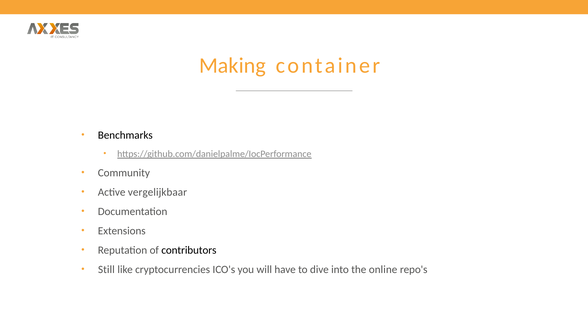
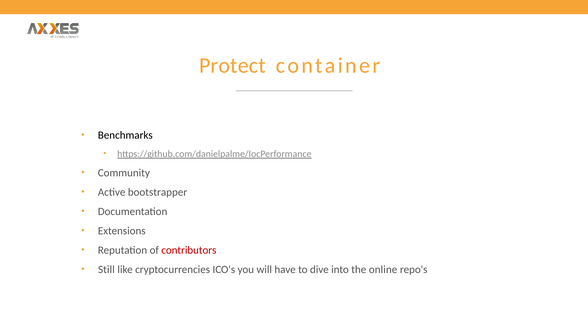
Making: Making -> Protect (232, 66)
vergelijkbaar: vergelijkbaar -> bootstrapper (158, 192)
contributors colour: black -> red (189, 250)
